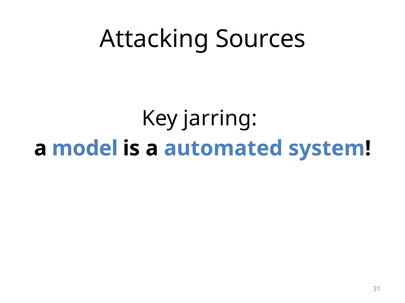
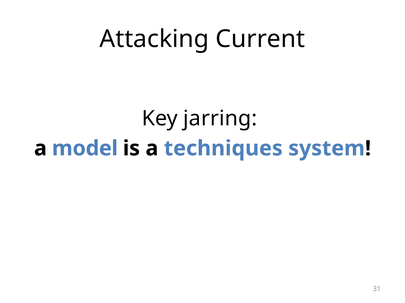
Sources: Sources -> Current (260, 39)
automated: automated -> techniques (223, 149)
